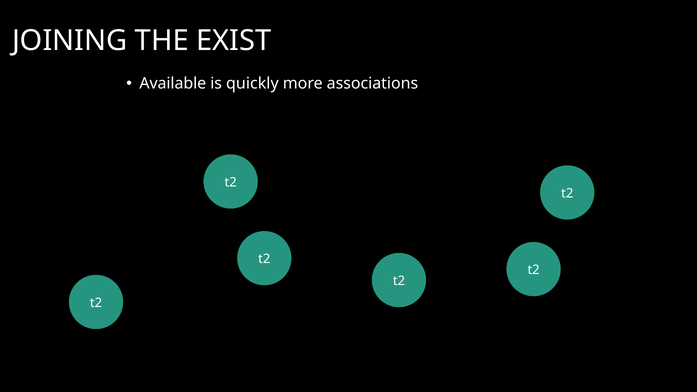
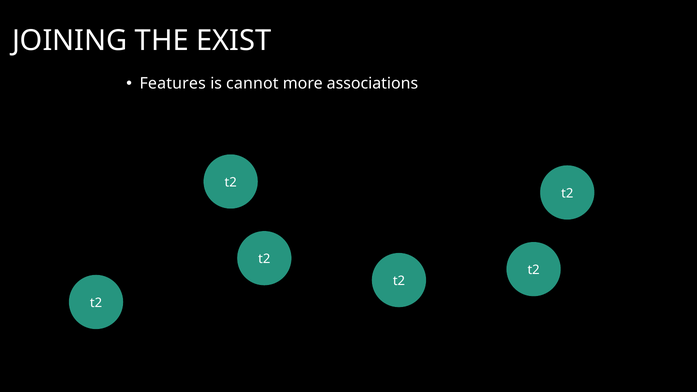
Available: Available -> Features (173, 84)
quickly: quickly -> cannot (252, 84)
